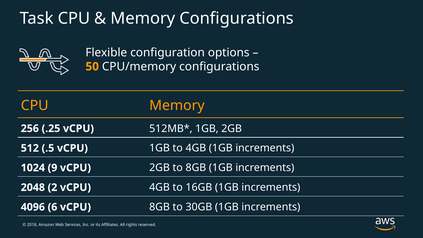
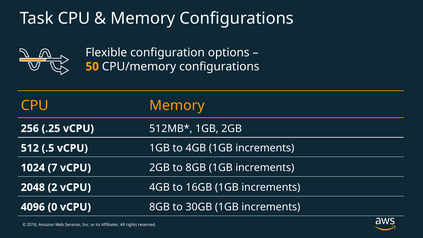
9: 9 -> 7 (52, 168)
6: 6 -> 0 (52, 207)
